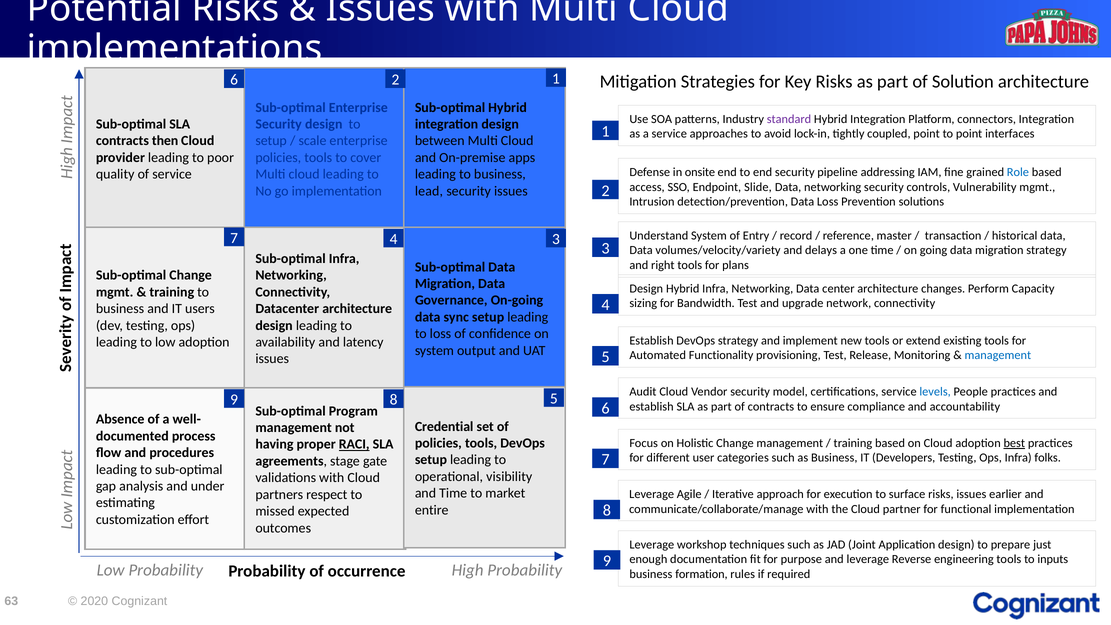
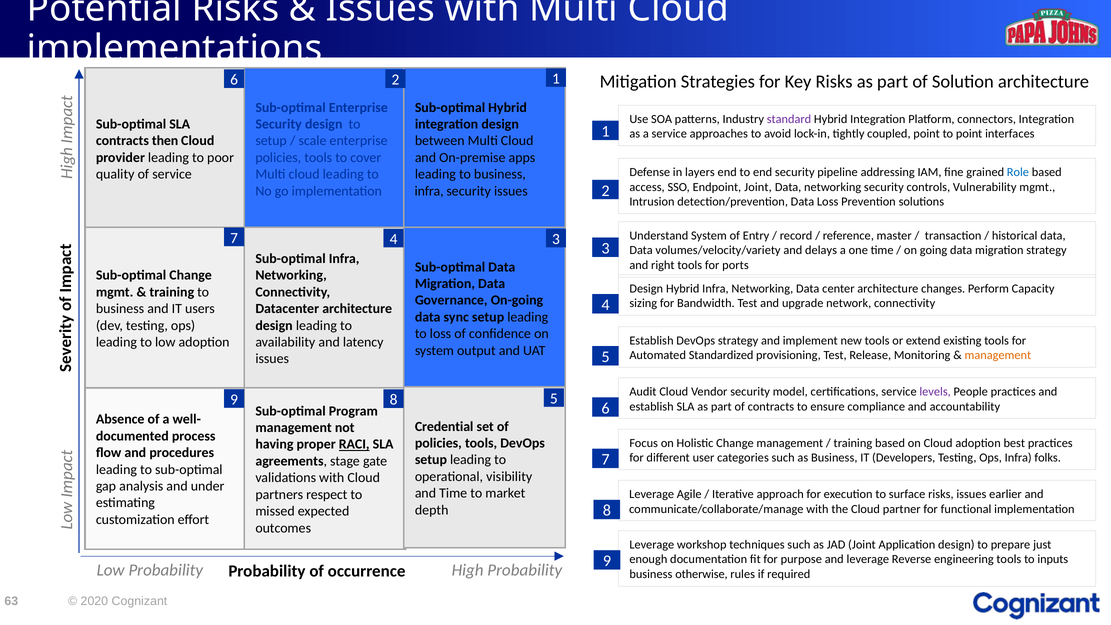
onsite: onsite -> layers (700, 172)
Endpoint Slide: Slide -> Joint (758, 187)
lead: lead -> infra (429, 191)
plans: plans -> ports (735, 265)
Functionality: Functionality -> Standardized (721, 355)
management colour: blue -> orange (998, 355)
levels colour: blue -> purple (935, 392)
best underline: present -> none (1014, 443)
entire: entire -> depth (432, 510)
formation: formation -> otherwise (701, 574)
